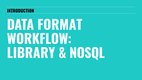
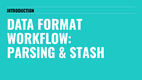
LIBRARY: LIBRARY -> PARSING (31, 53)
NOSQL: NOSQL -> STASH (87, 53)
